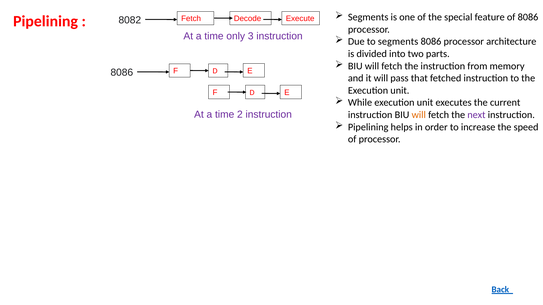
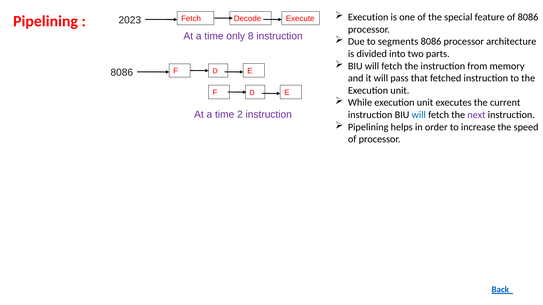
Segments: Segments -> Execution (368, 17)
8082: 8082 -> 2023 (130, 20)
3: 3 -> 8 (251, 36)
will colour: orange -> blue (419, 115)
